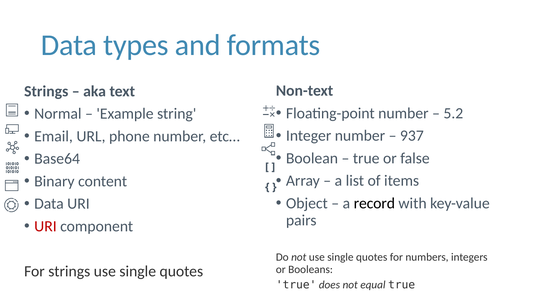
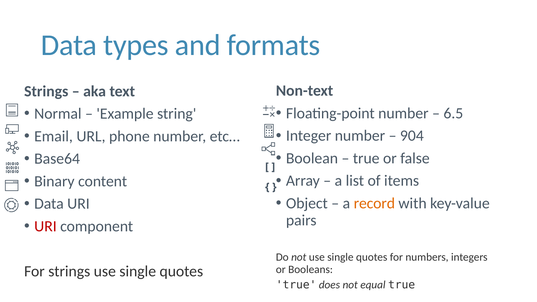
5.2: 5.2 -> 6.5 (453, 113)
937: 937 -> 904 (412, 136)
record colour: black -> orange (374, 203)
